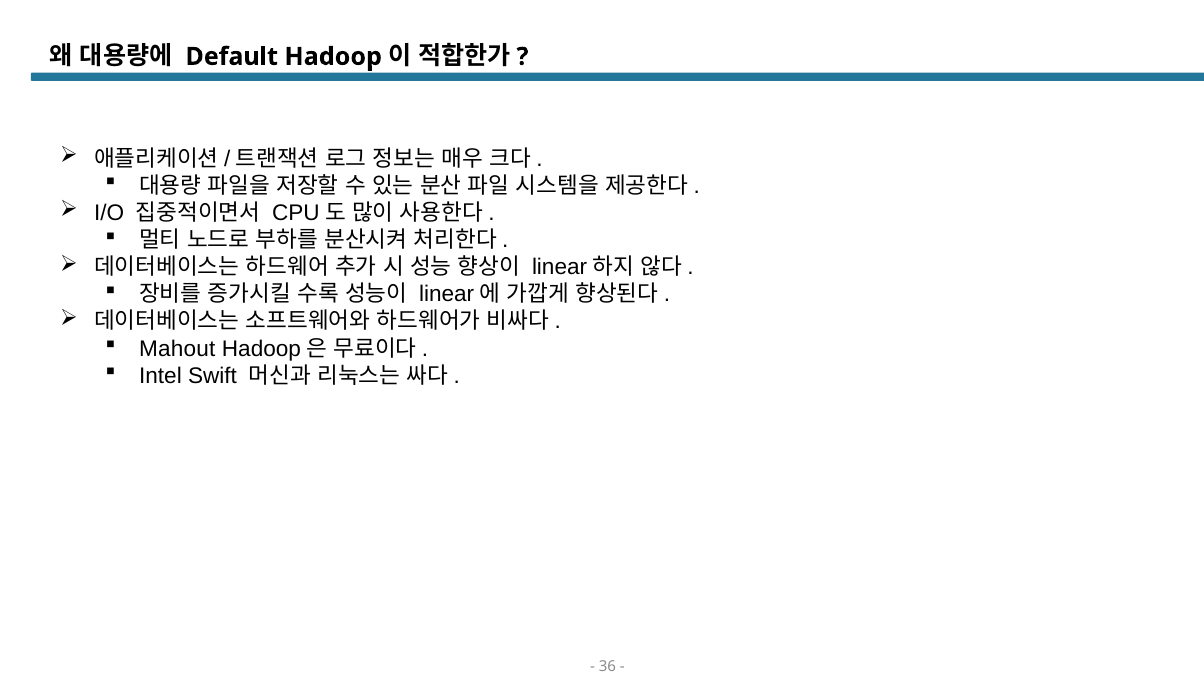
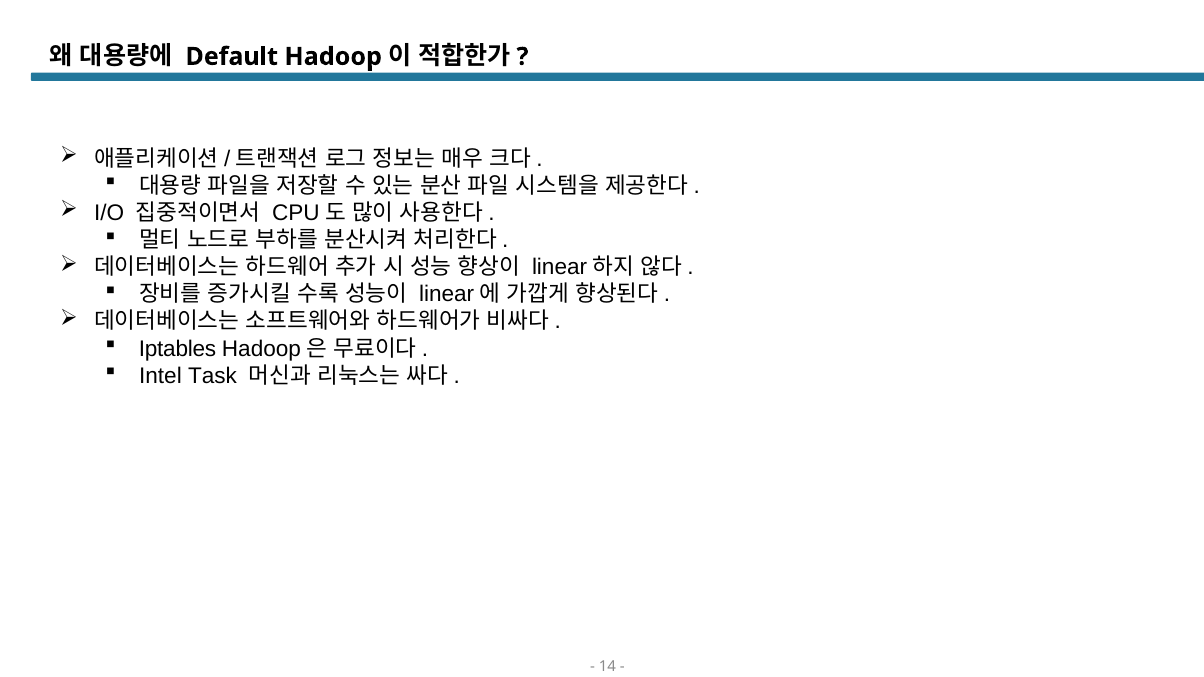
Mahout: Mahout -> Iptables (178, 349)
Swift: Swift -> Task (212, 376)
36: 36 -> 14 (607, 667)
